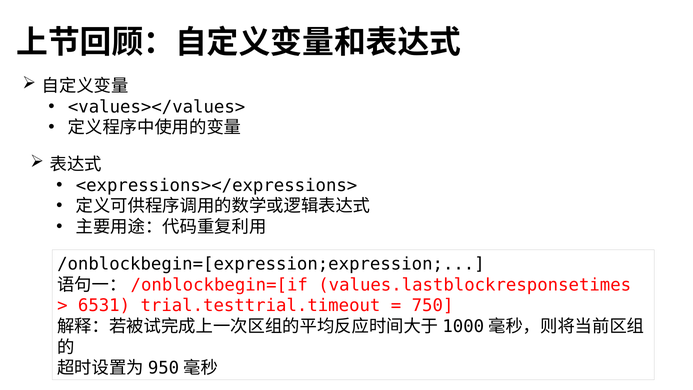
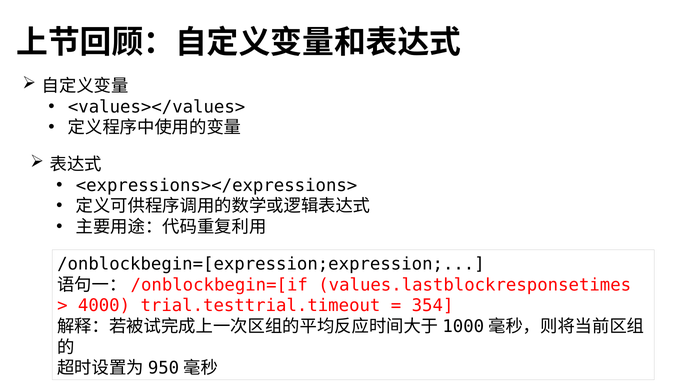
6531: 6531 -> 4000 (104, 306)
750: 750 -> 354 (433, 306)
